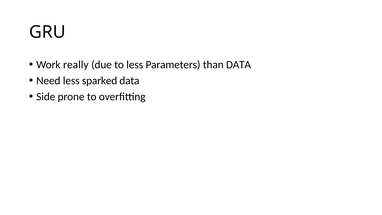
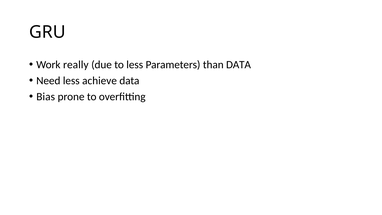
sparked: sparked -> achieve (100, 81)
Side: Side -> Bias (46, 97)
